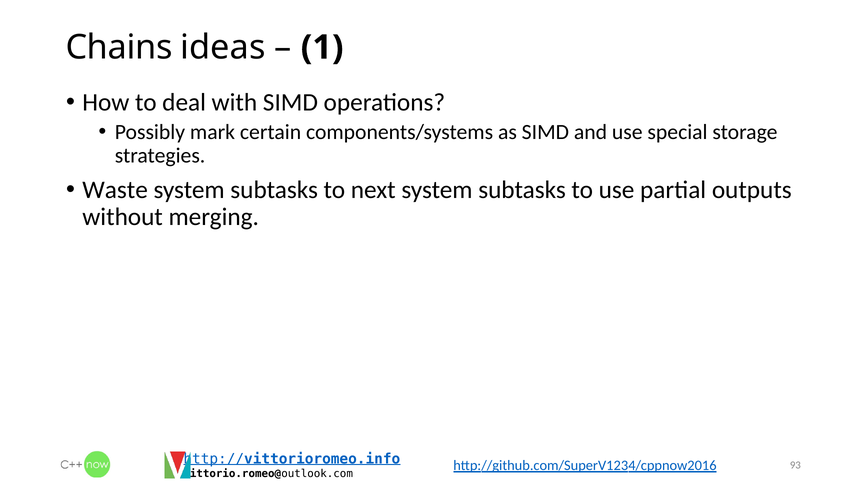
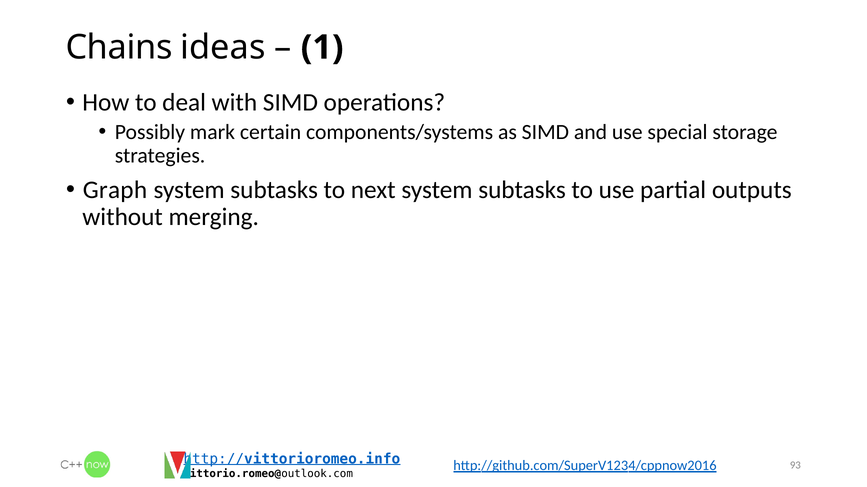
Waste: Waste -> Graph (115, 190)
